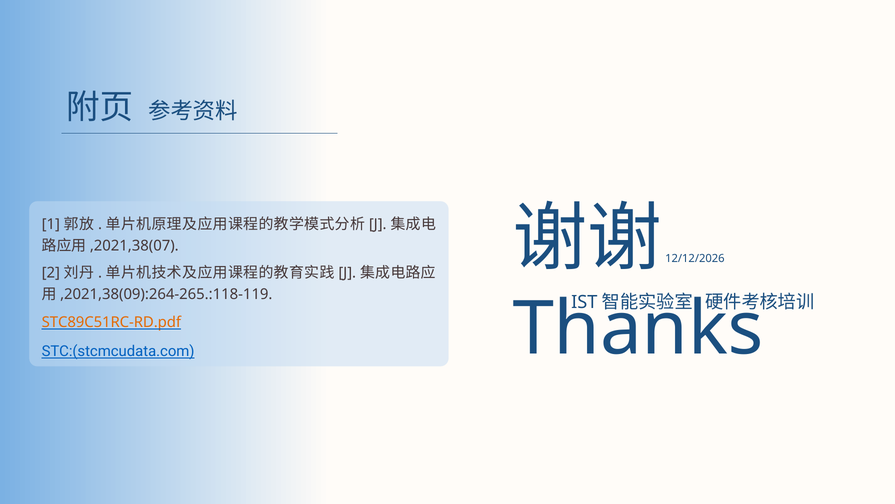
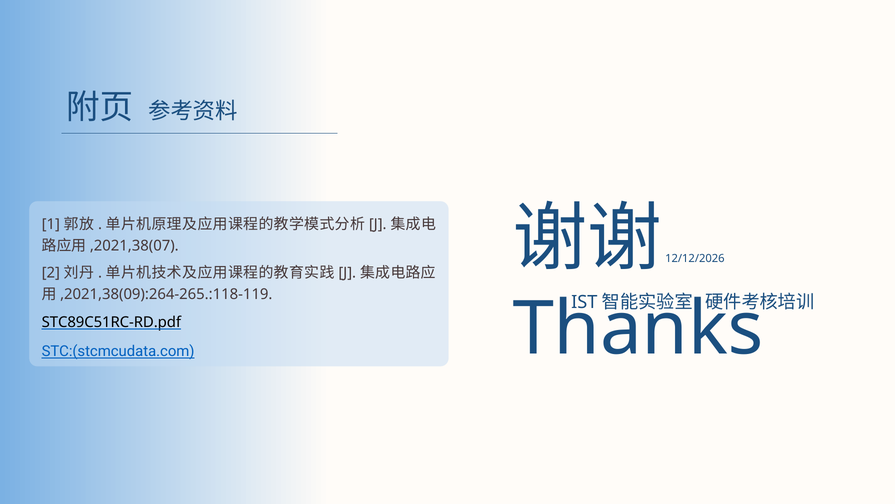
STC89C51RC-RD.pdf colour: orange -> black (111, 322)
